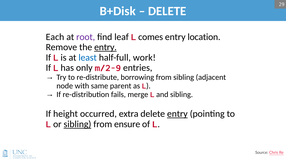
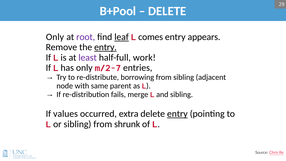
B+Disk: B+Disk -> B+Pool (118, 11)
Each: Each -> Only (55, 37)
leaf underline: none -> present (122, 37)
location: location -> appears (204, 37)
least colour: blue -> purple (88, 57)
m/2-9: m/2-9 -> m/2-7 (108, 68)
height: height -> values (66, 114)
sibling underline: present -> none (77, 124)
ensure: ensure -> shrunk (127, 124)
